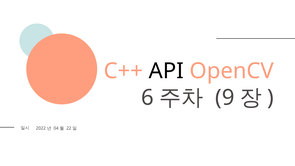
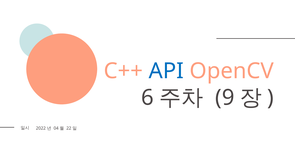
API colour: black -> blue (166, 71)
